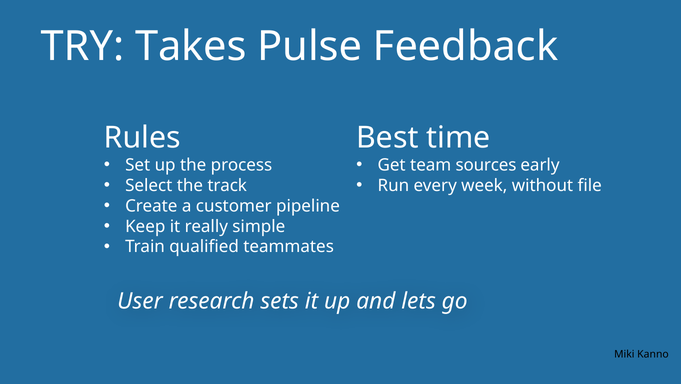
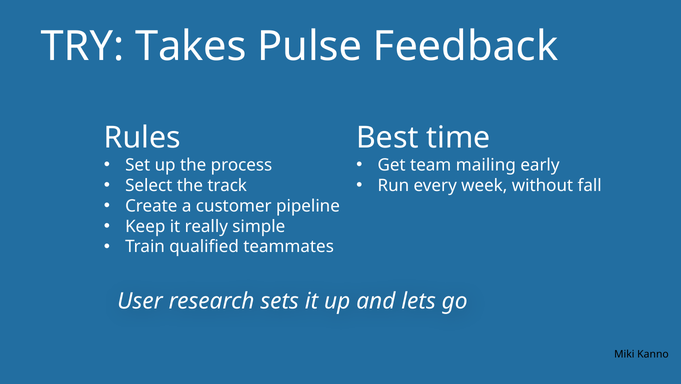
sources: sources -> mailing (486, 165)
file: file -> fall (590, 185)
